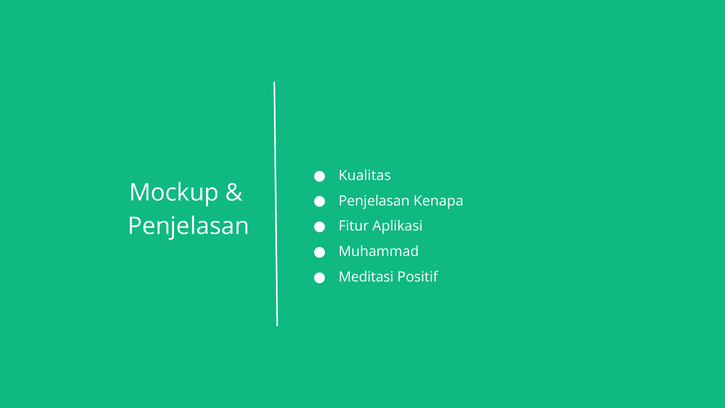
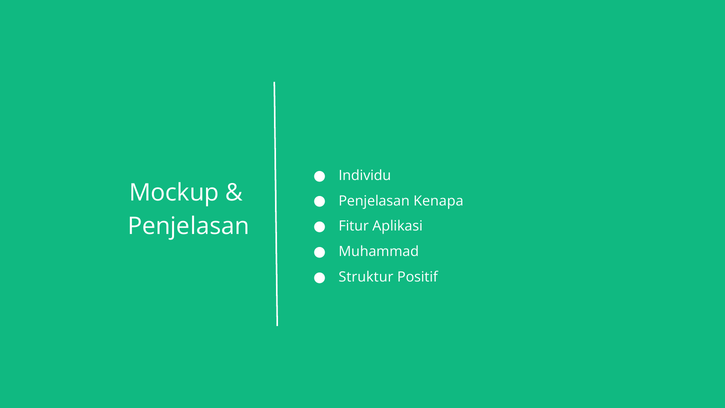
Kualitas: Kualitas -> Individu (365, 175)
Meditasi: Meditasi -> Struktur (366, 277)
